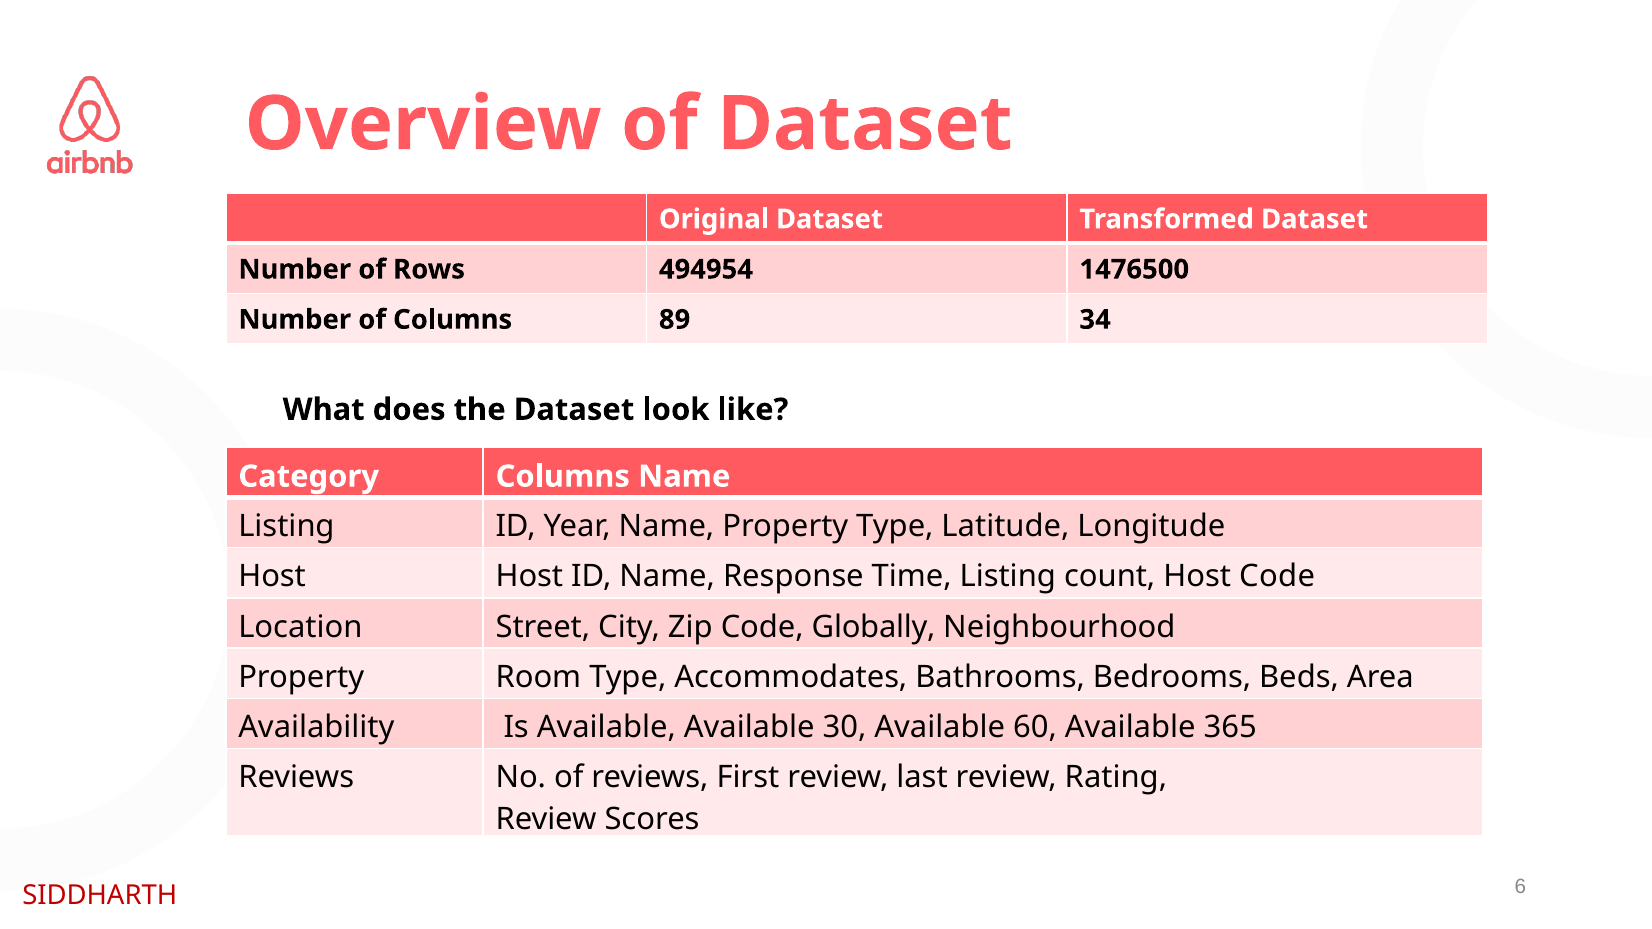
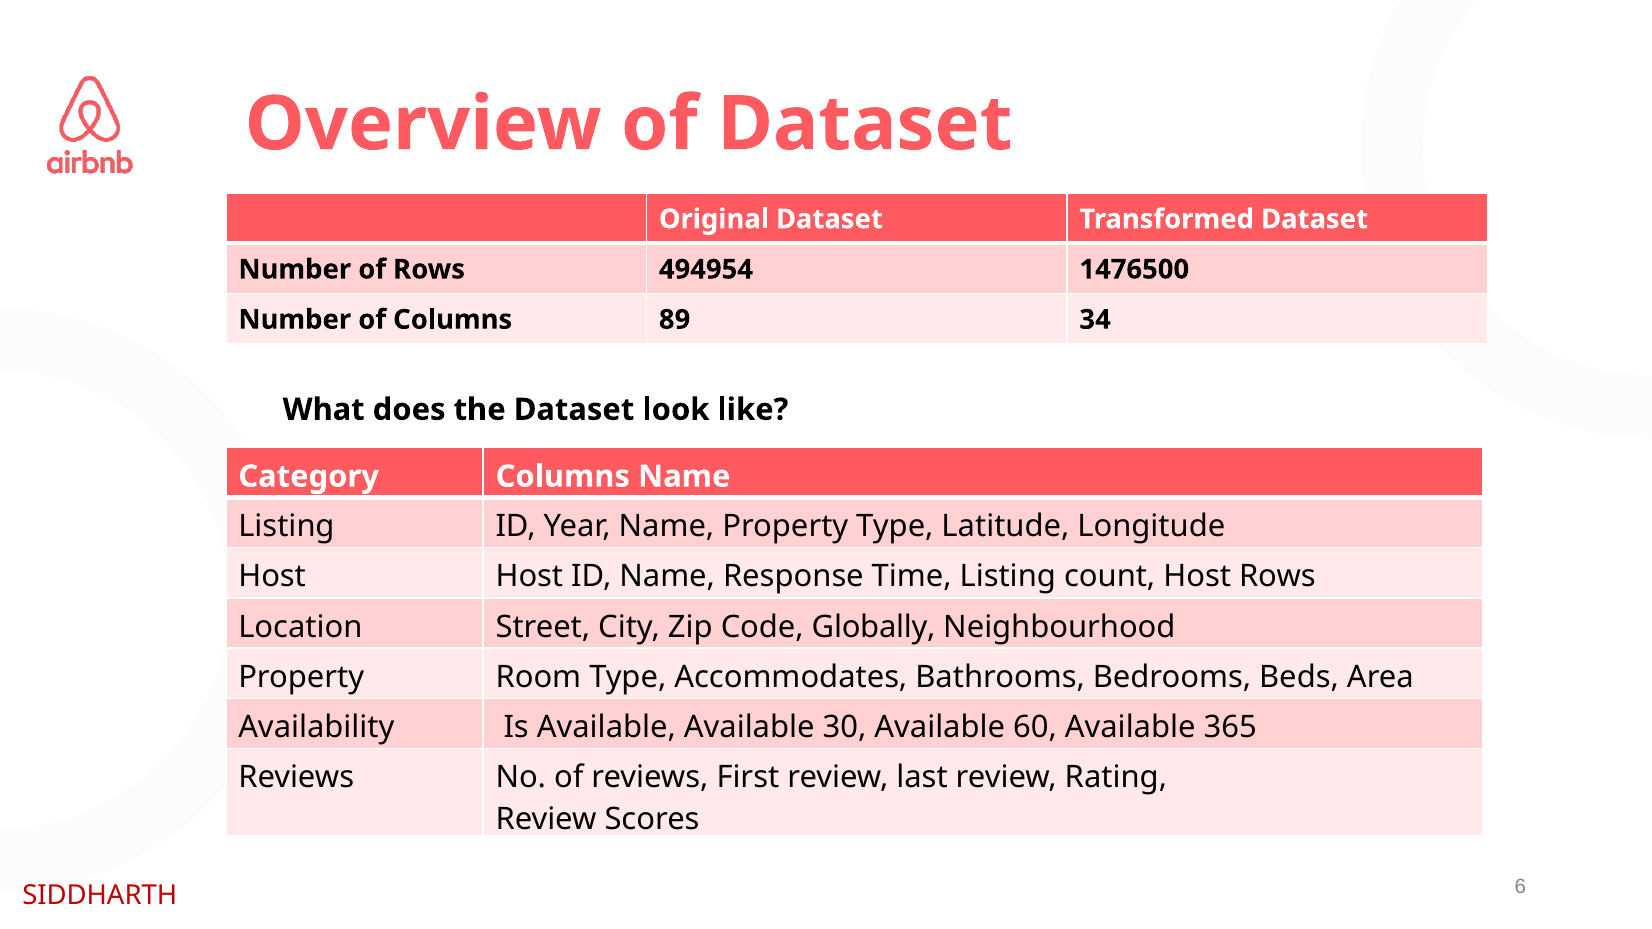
Host Code: Code -> Rows (1277, 577)
